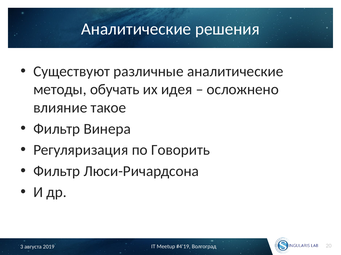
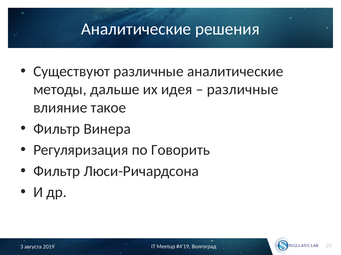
обучать: обучать -> дальше (115, 90)
осложнено: осложнено -> различные (243, 90)
